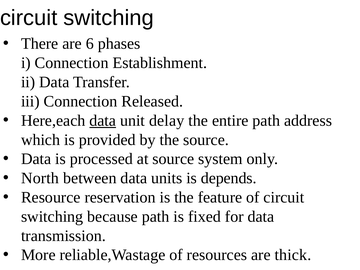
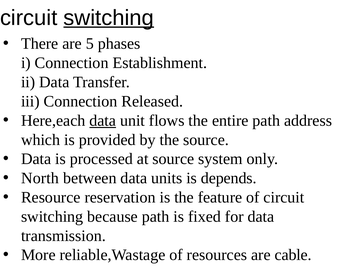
switching underline: none -> present (109, 18)
6: 6 -> 5 (90, 44)
delay: delay -> flows (167, 121)
thick: thick -> cable (293, 255)
